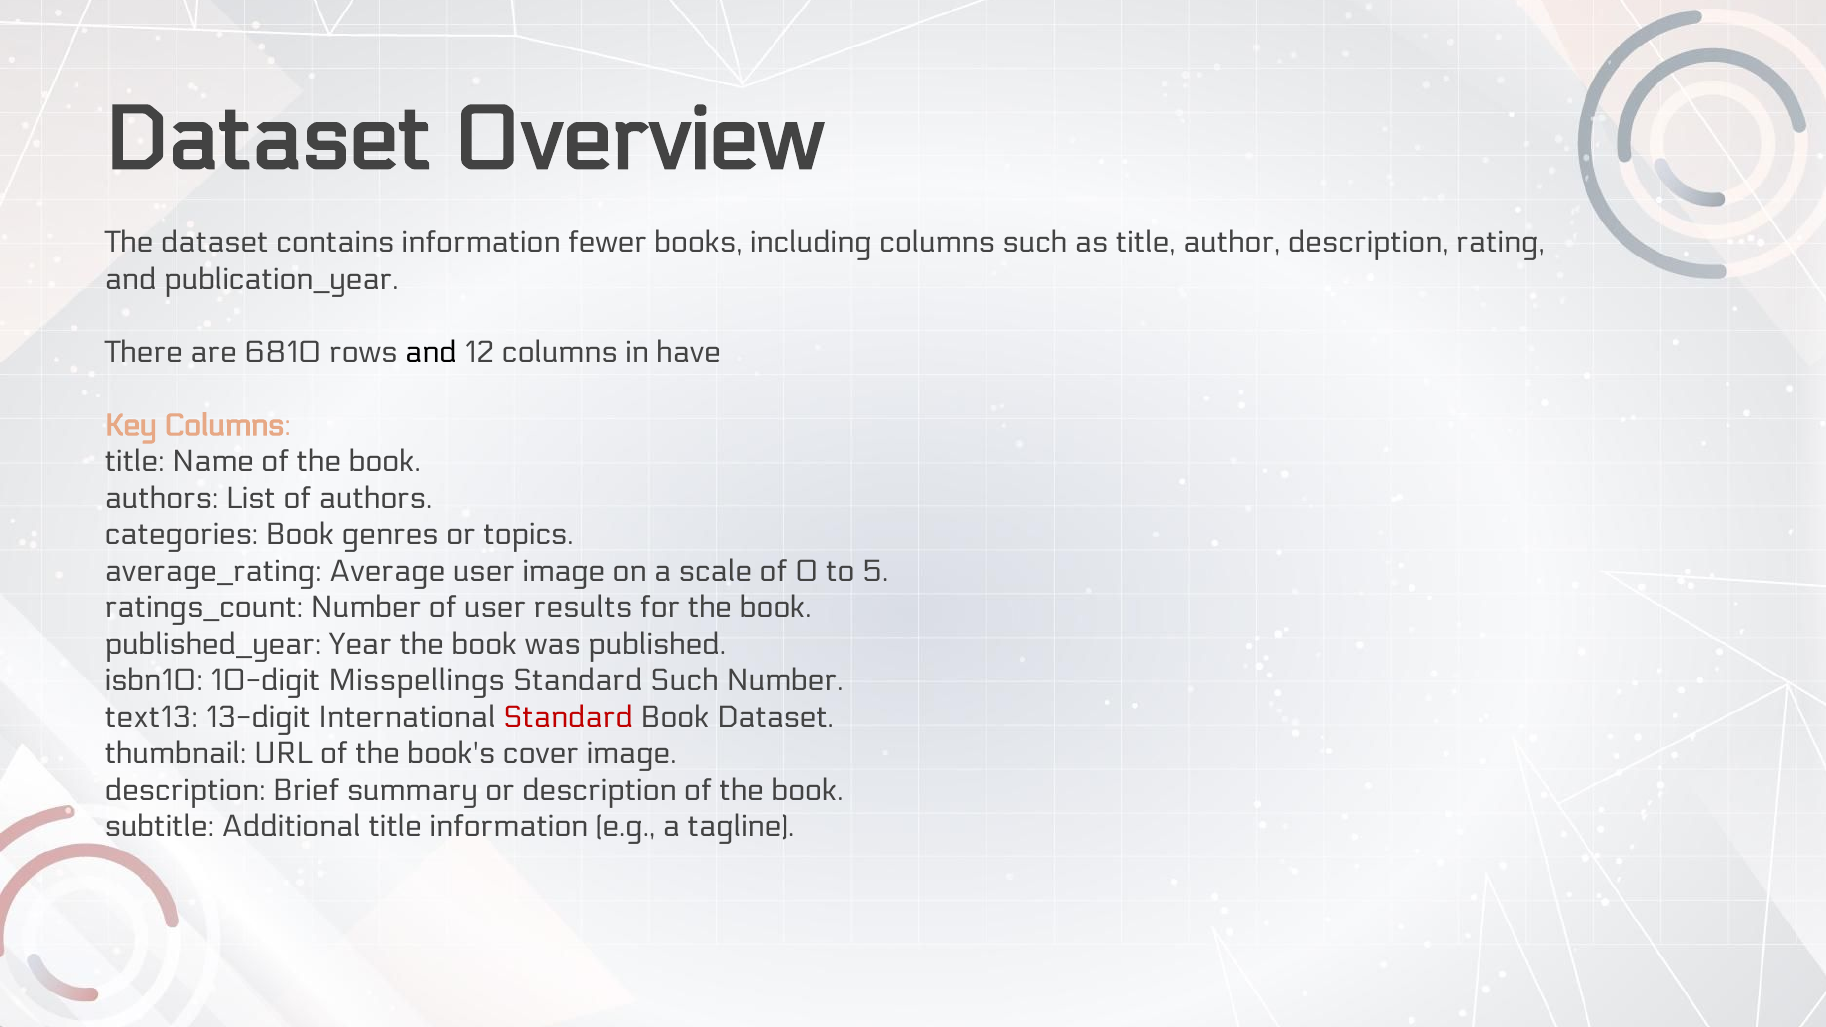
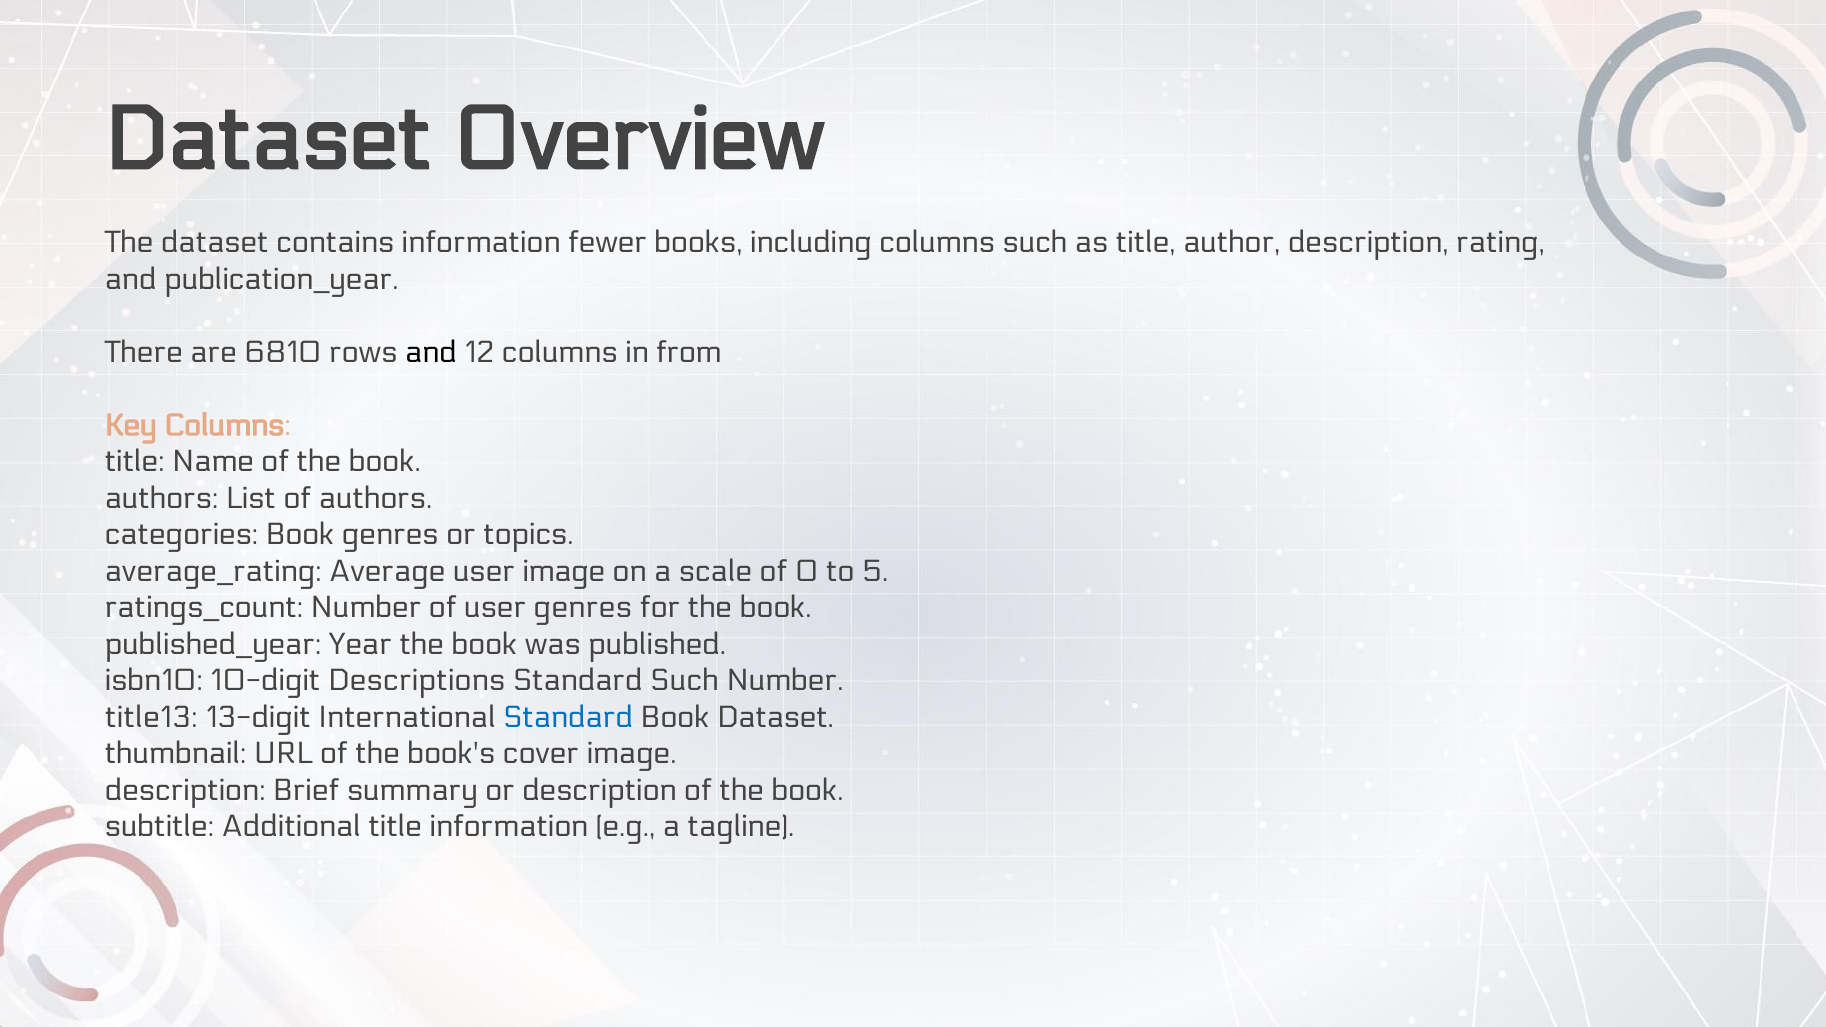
have: have -> from (689, 352)
user results: results -> genres (583, 608)
Misspellings: Misspellings -> Descriptions (417, 681)
text13: text13 -> title13 (151, 717)
Standard colour: red -> blue (568, 717)
